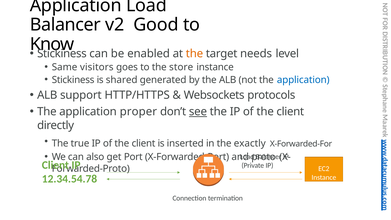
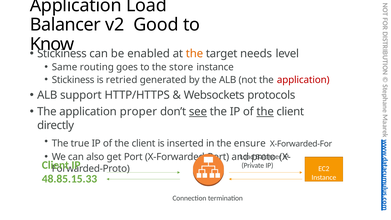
visitors: visitors -> routing (97, 67)
shared: shared -> retried (122, 80)
application colour: blue -> red (303, 80)
the underline: none -> present (265, 112)
exactly: exactly -> ensure (250, 143)
12.34.54.78: 12.34.54.78 -> 48.85.15.33 (70, 179)
